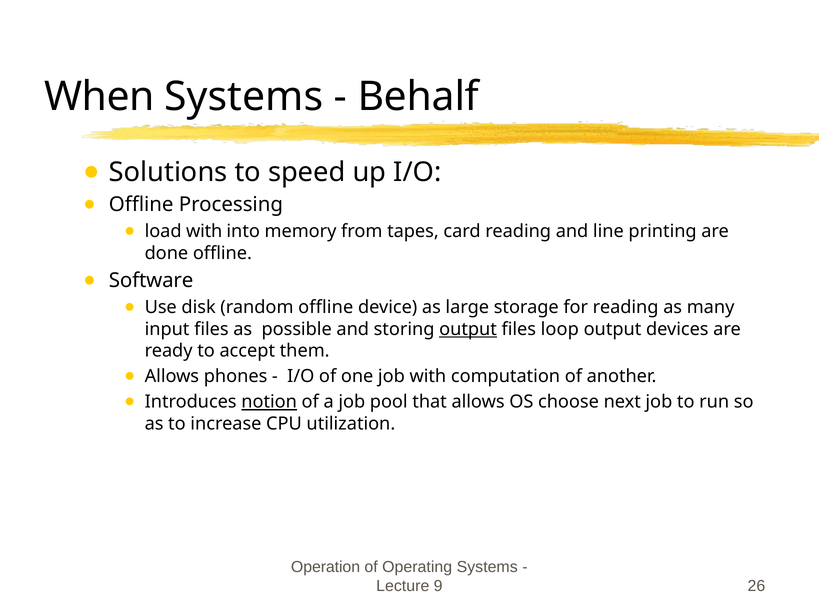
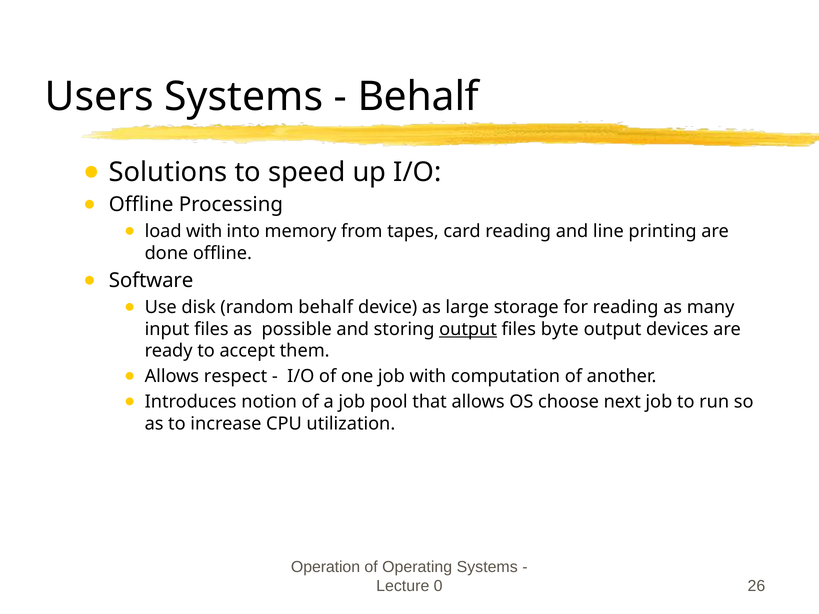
When: When -> Users (99, 97)
random offline: offline -> behalf (326, 307)
loop: loop -> byte (560, 329)
phones: phones -> respect (236, 377)
notion underline: present -> none (269, 402)
9: 9 -> 0 (438, 586)
